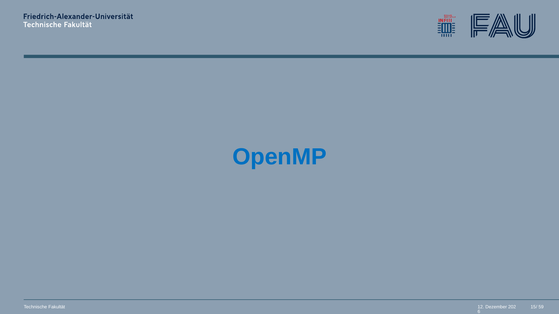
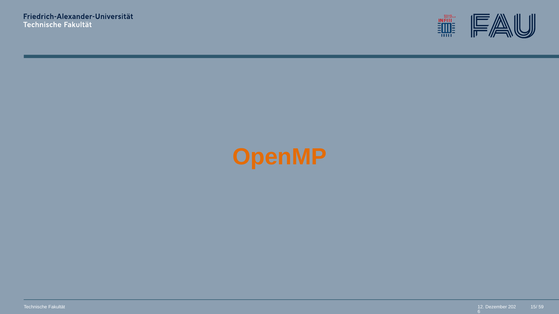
OpenMP colour: blue -> orange (280, 157)
